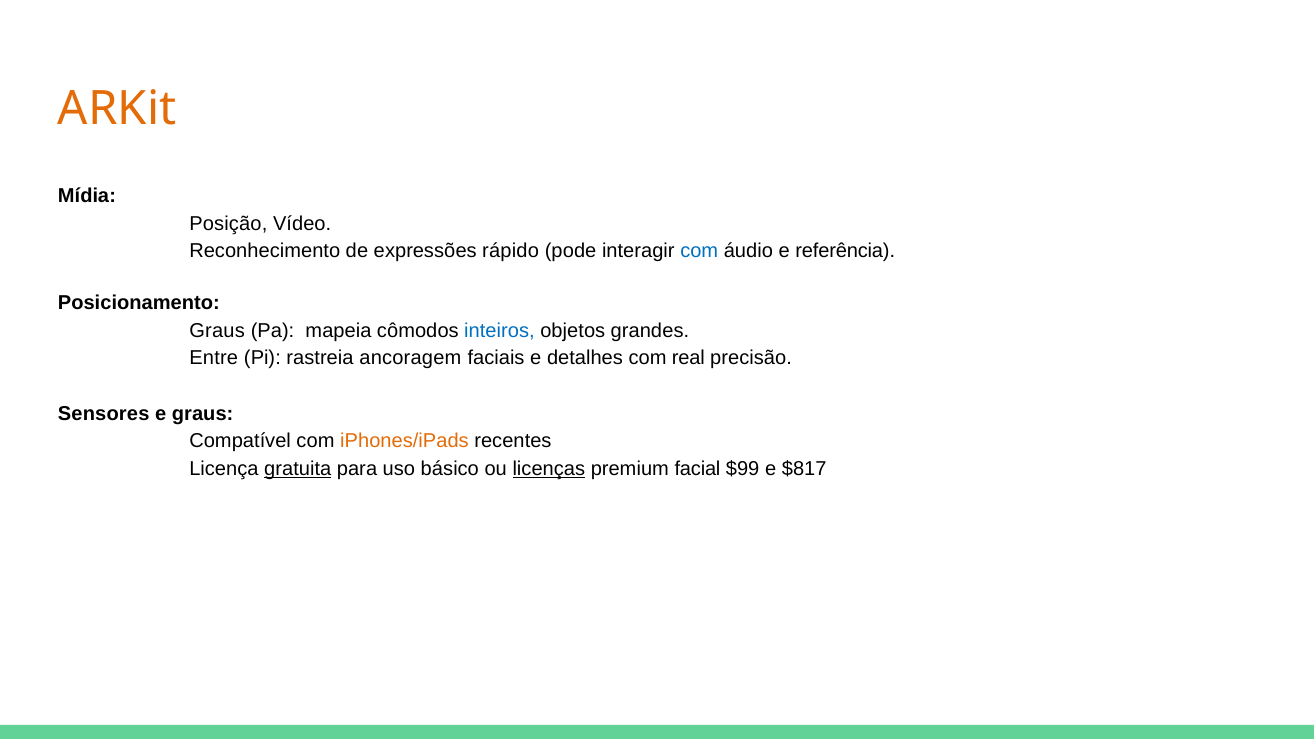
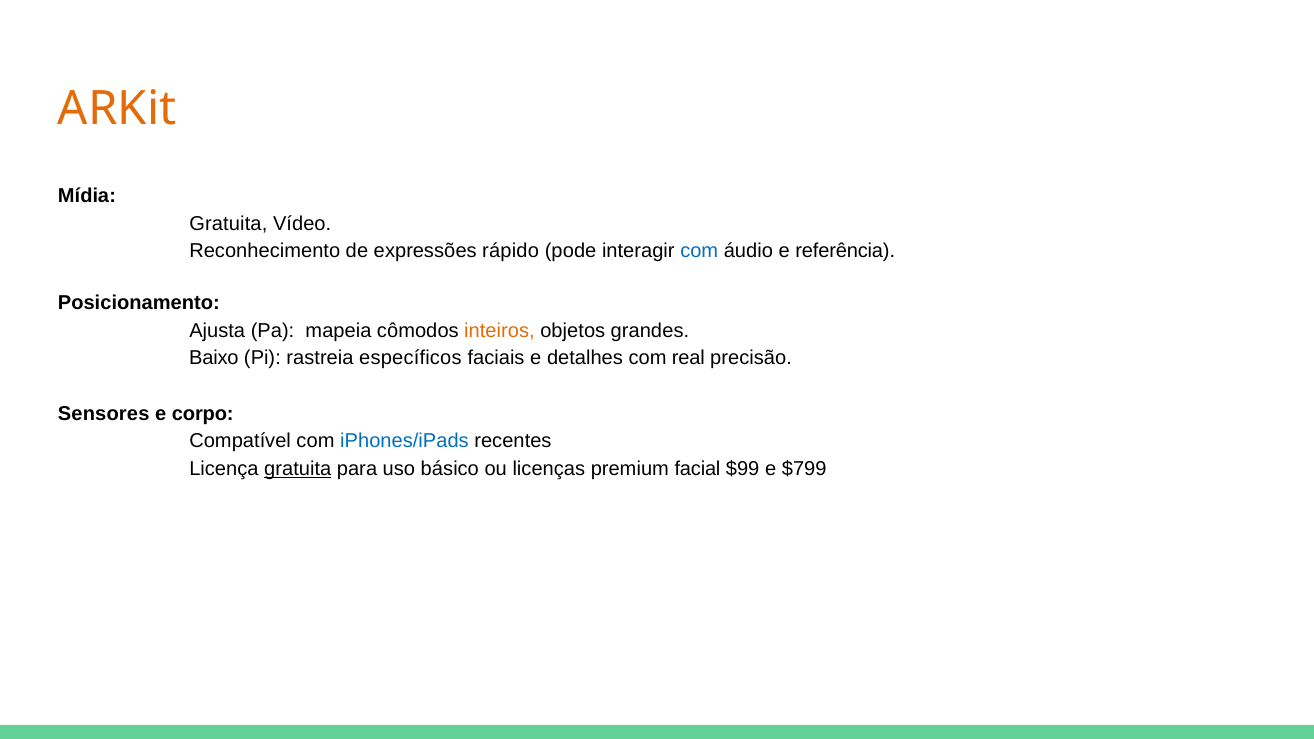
Posição: Posição -> Gratuita (228, 223)
Graus: Graus -> Ajusta (217, 331)
inteiros colour: blue -> orange (499, 331)
Entre: Entre -> Baixo (214, 358)
ancoragem: ancoragem -> específicos (410, 358)
e graus: graus -> corpo (203, 414)
iPhones/iPads colour: orange -> blue (405, 441)
licenças underline: present -> none (549, 469)
$817: $817 -> $799 (804, 469)
